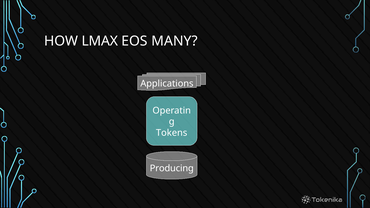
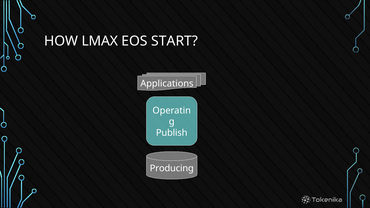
MANY: MANY -> START (175, 41)
Tokens: Tokens -> Publish (172, 133)
